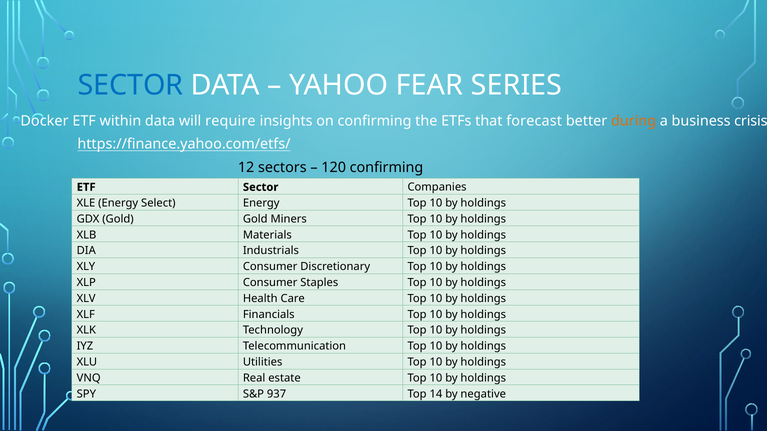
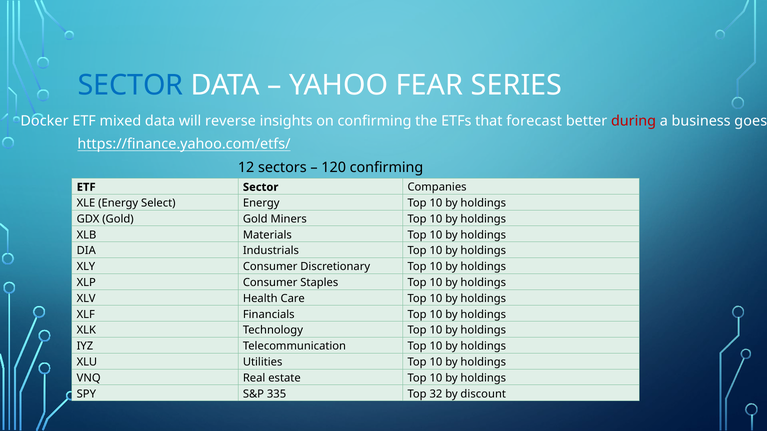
within: within -> mixed (120, 121)
require: require -> reverse (230, 121)
during colour: orange -> red (634, 121)
crisis: crisis -> goes (751, 121)
937: 937 -> 335 (277, 394)
14: 14 -> 32 (436, 394)
negative: negative -> discount (483, 394)
